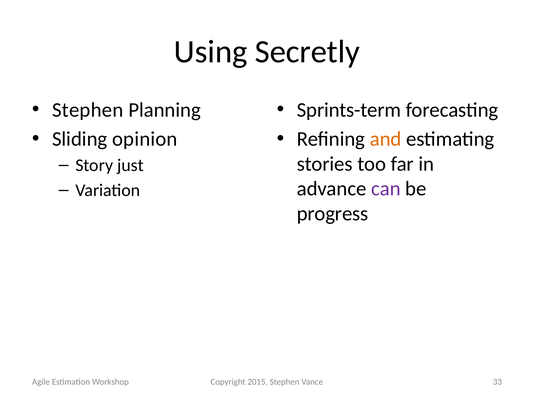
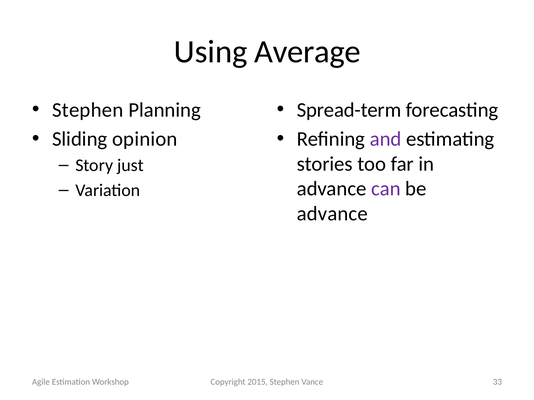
Secretly: Secretly -> Average (307, 52)
Sprints-term: Sprints-term -> Spread-term (349, 110)
and colour: orange -> purple (386, 139)
progress: progress -> advance (332, 214)
